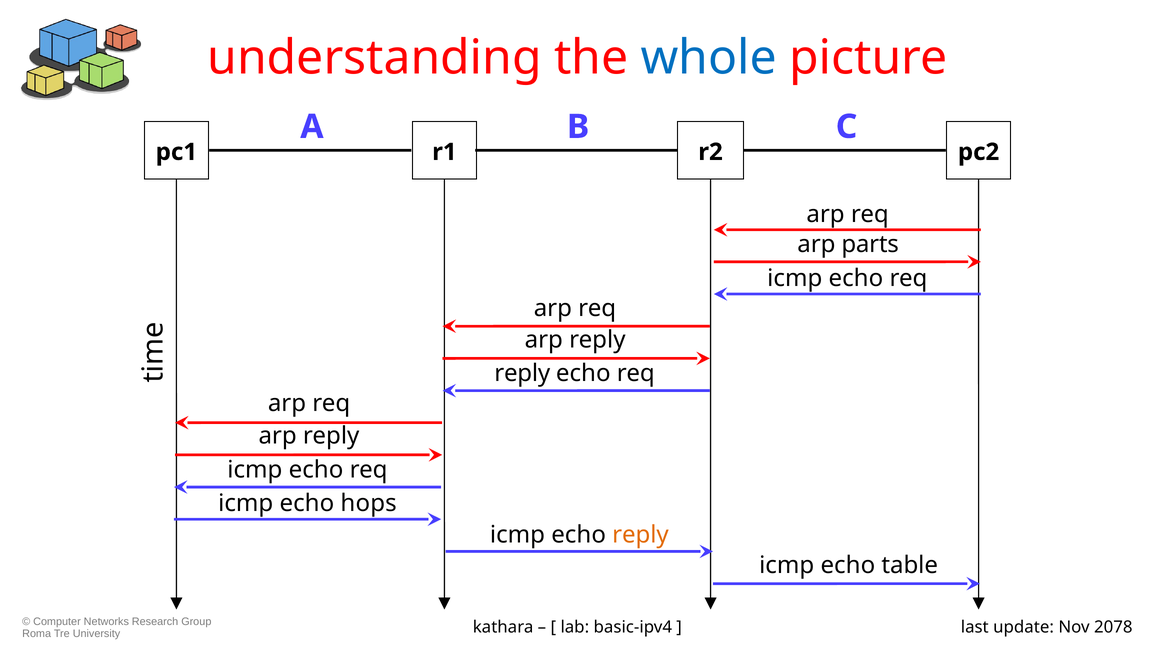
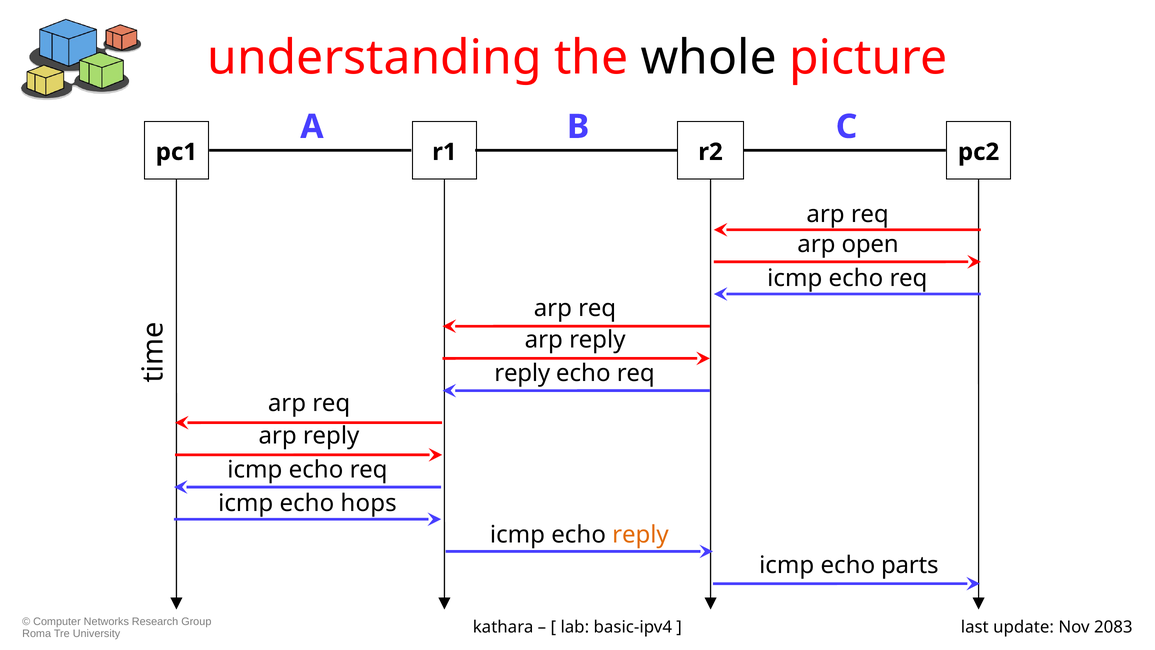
whole colour: blue -> black (709, 58)
parts: parts -> open (870, 244)
table: table -> parts (910, 565)
2078: 2078 -> 2083 (1113, 627)
